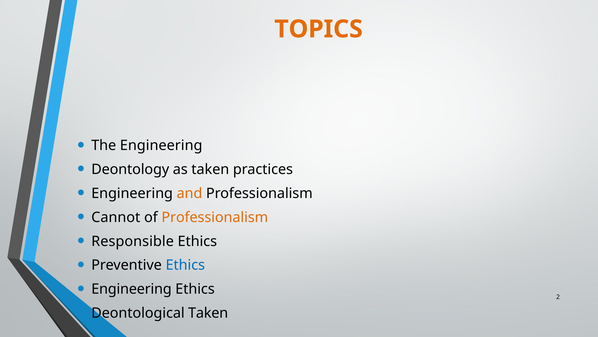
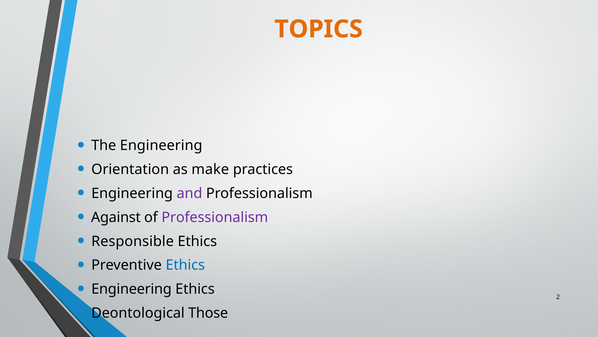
Deontology: Deontology -> Orientation (130, 169)
as taken: taken -> make (210, 169)
and colour: orange -> purple (189, 193)
Cannot: Cannot -> Against (116, 217)
Professionalism colour: orange -> purple (215, 217)
Deontological Taken: Taken -> Those (208, 313)
